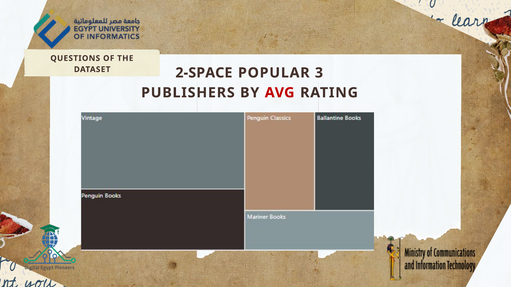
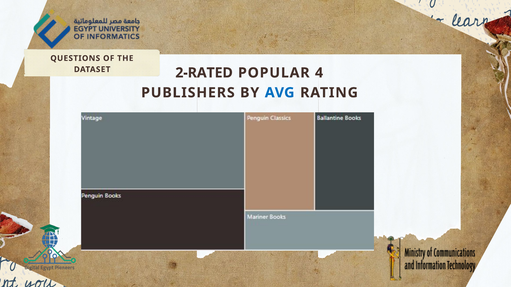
2-SPACE: 2-SPACE -> 2-RATED (204, 73)
3: 3 -> 4 (319, 73)
AVG colour: red -> blue (280, 93)
